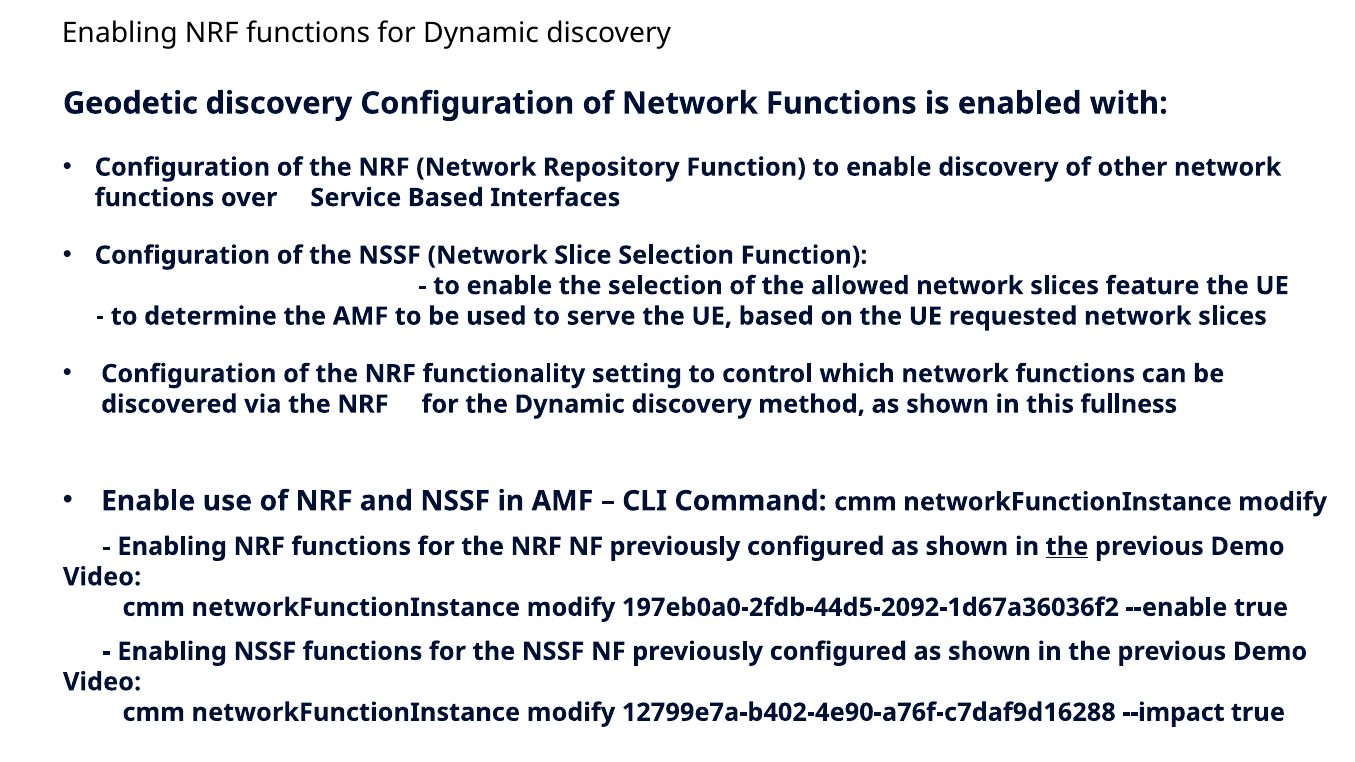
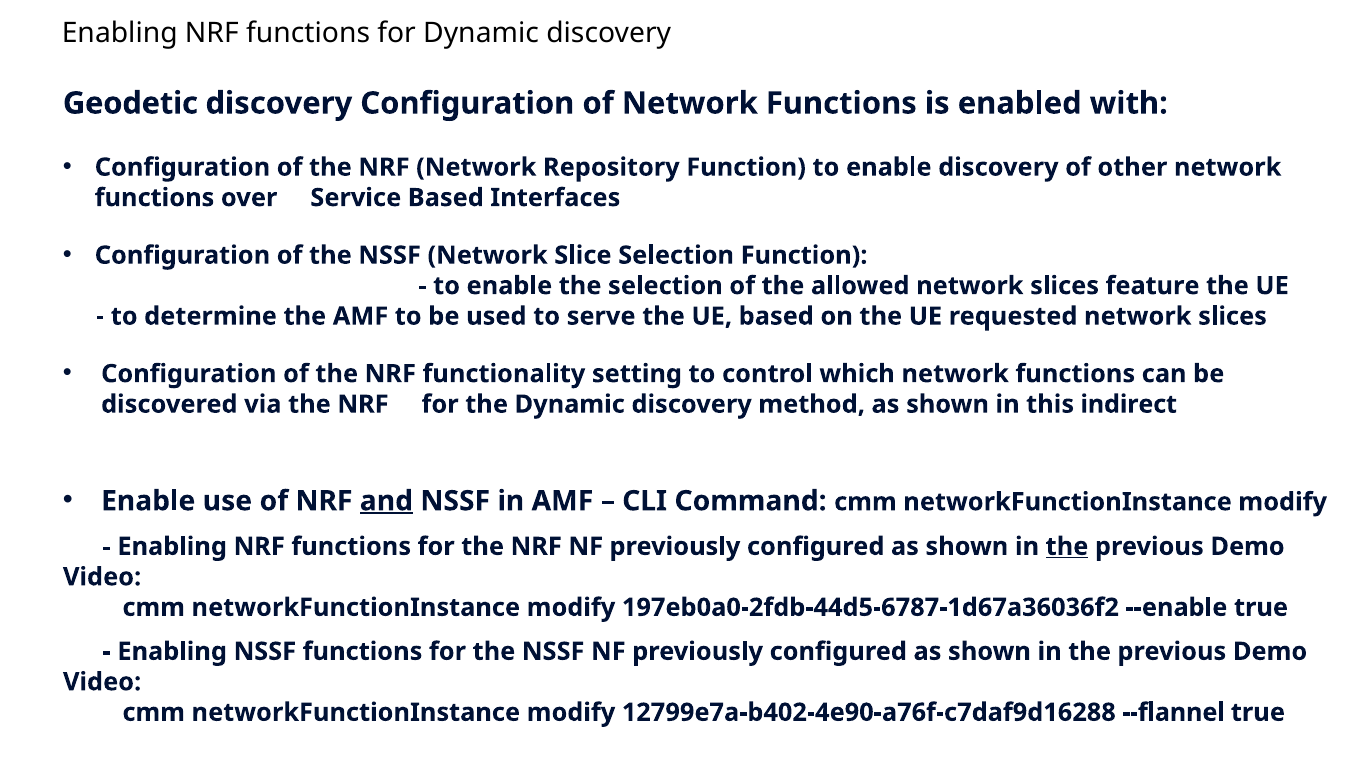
fullness: fullness -> indirect (1129, 404)
and underline: none -> present (386, 501)
197eb0a0-2fdb-44d5-2092-1d67a36036f2: 197eb0a0-2fdb-44d5-2092-1d67a36036f2 -> 197eb0a0-2fdb-44d5-6787-1d67a36036f2 (870, 608)
--impact: --impact -> --flannel (1173, 713)
